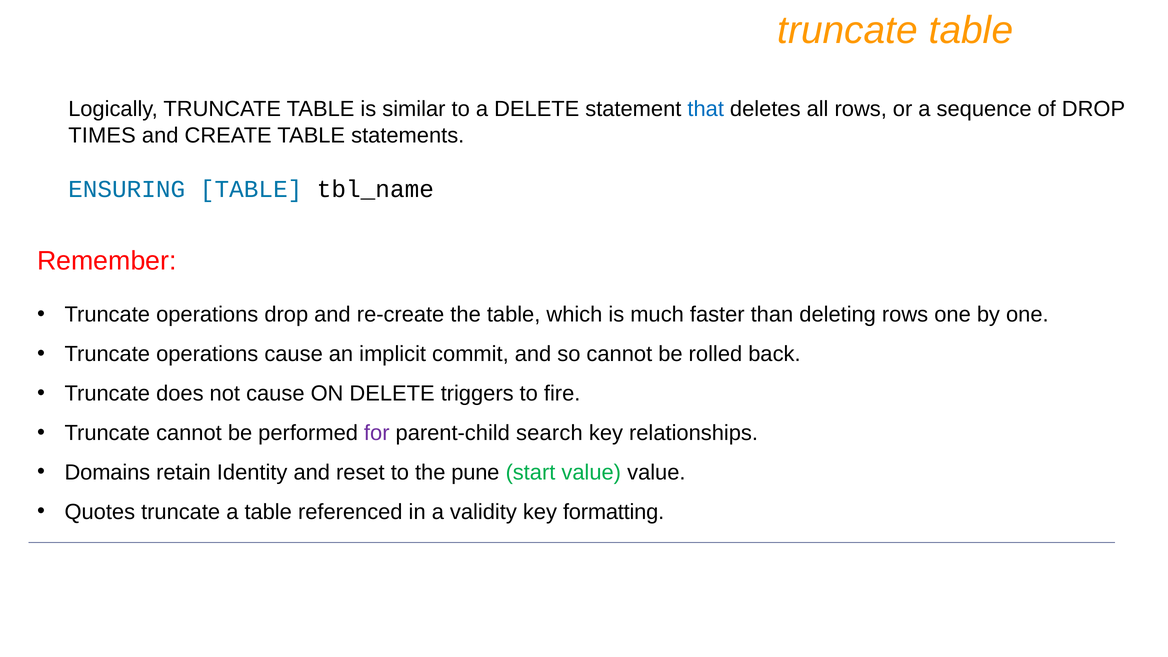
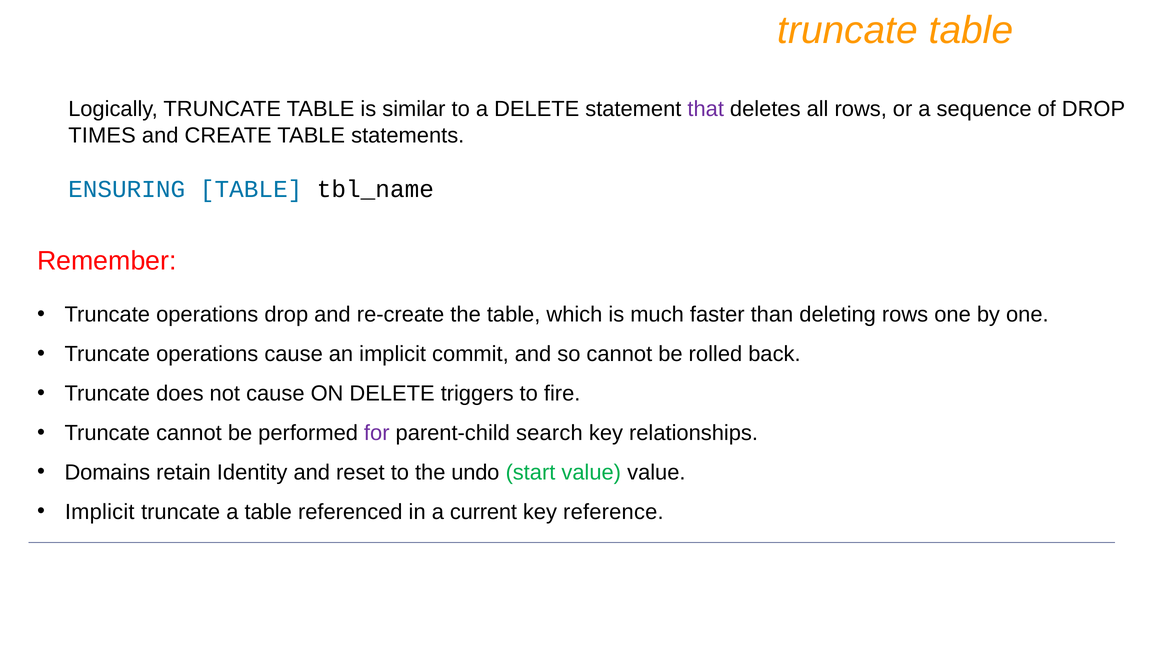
that colour: blue -> purple (706, 109)
pune: pune -> undo (475, 472)
Quotes: Quotes -> Implicit (100, 512)
validity: validity -> current (483, 512)
formatting: formatting -> reference (613, 512)
